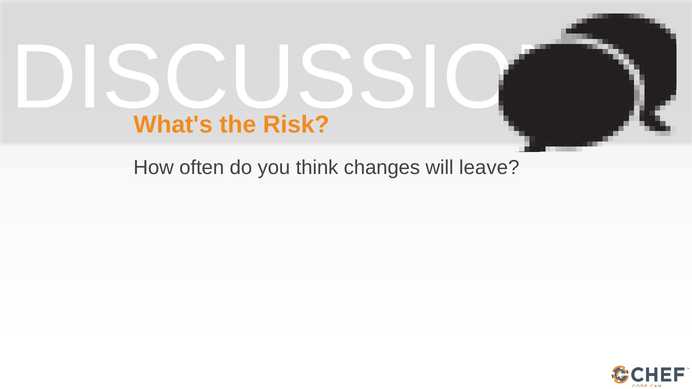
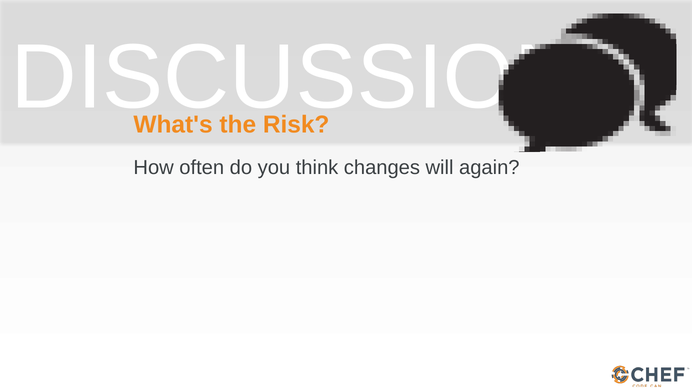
leave: leave -> again (489, 168)
